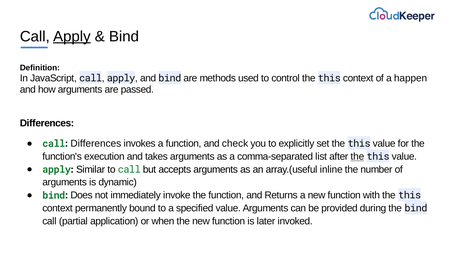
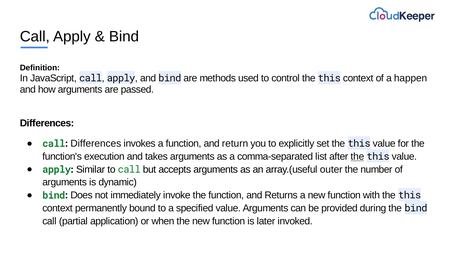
Apply underline: present -> none (72, 36)
check: check -> return (235, 144)
inline: inline -> outer (331, 170)
